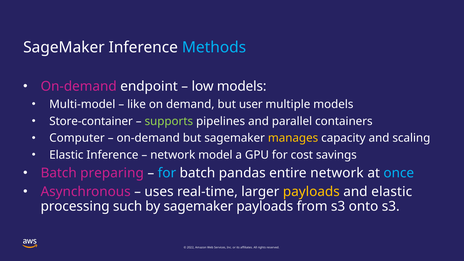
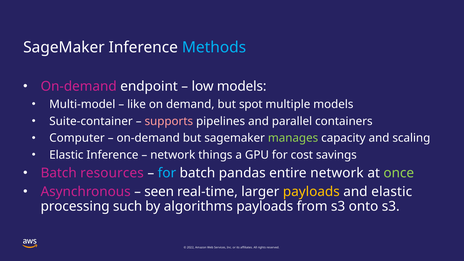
user: user -> spot (251, 104)
Store-container: Store-container -> Suite-container (91, 121)
supports colour: light green -> pink (169, 121)
manages colour: yellow -> light green (293, 138)
model: model -> things (215, 155)
preparing: preparing -> resources (112, 173)
once colour: light blue -> light green (399, 173)
uses: uses -> seen (159, 192)
by sagemaker: sagemaker -> algorithms (198, 206)
